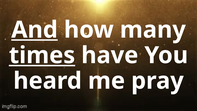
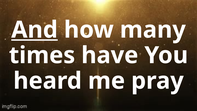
times underline: present -> none (42, 55)
